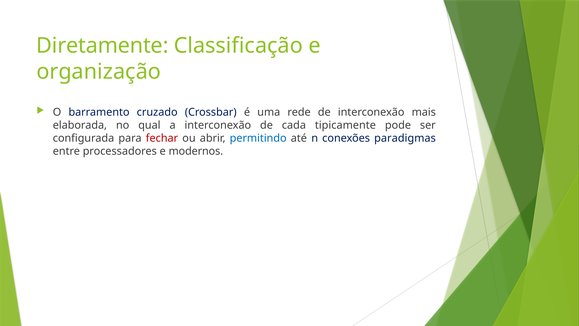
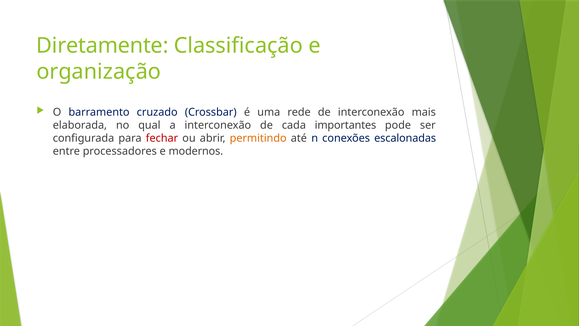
tipicamente: tipicamente -> importantes (346, 125)
permitindo colour: blue -> orange (258, 138)
paradigmas: paradigmas -> escalonadas (405, 138)
